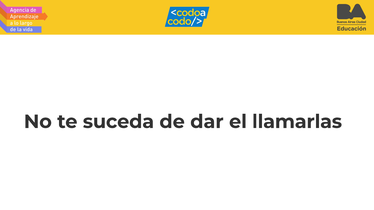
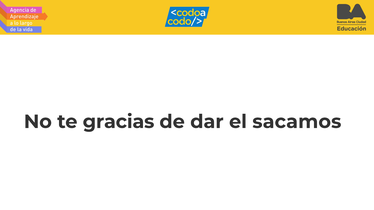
suceda: suceda -> gracias (119, 122)
llamarlas: llamarlas -> sacamos (297, 122)
